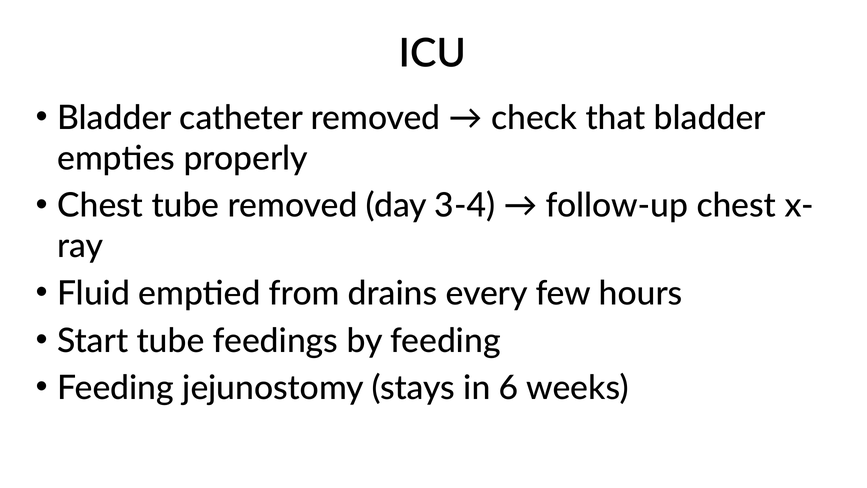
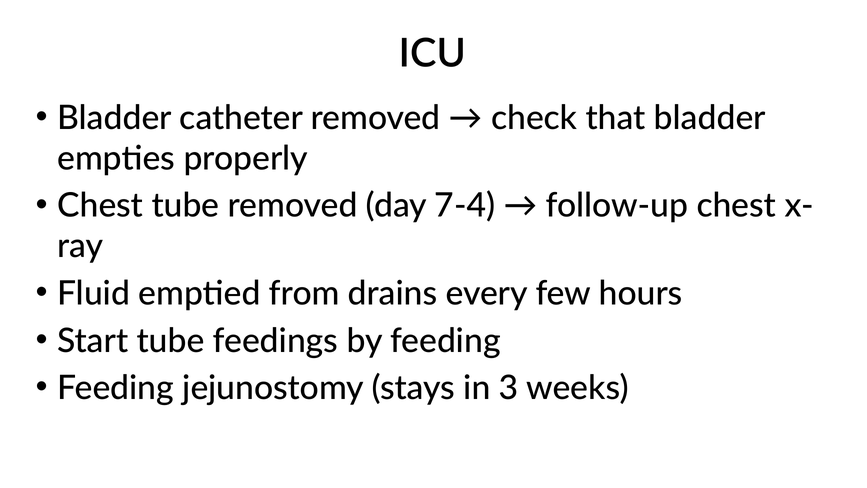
3-4: 3-4 -> 7-4 (465, 206)
6: 6 -> 3 (509, 388)
